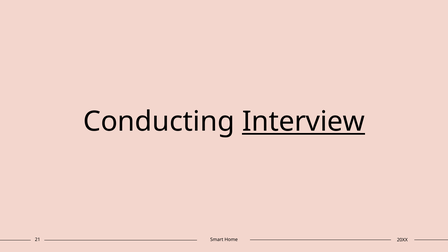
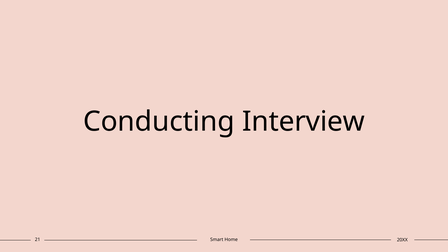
Interview underline: present -> none (304, 122)
